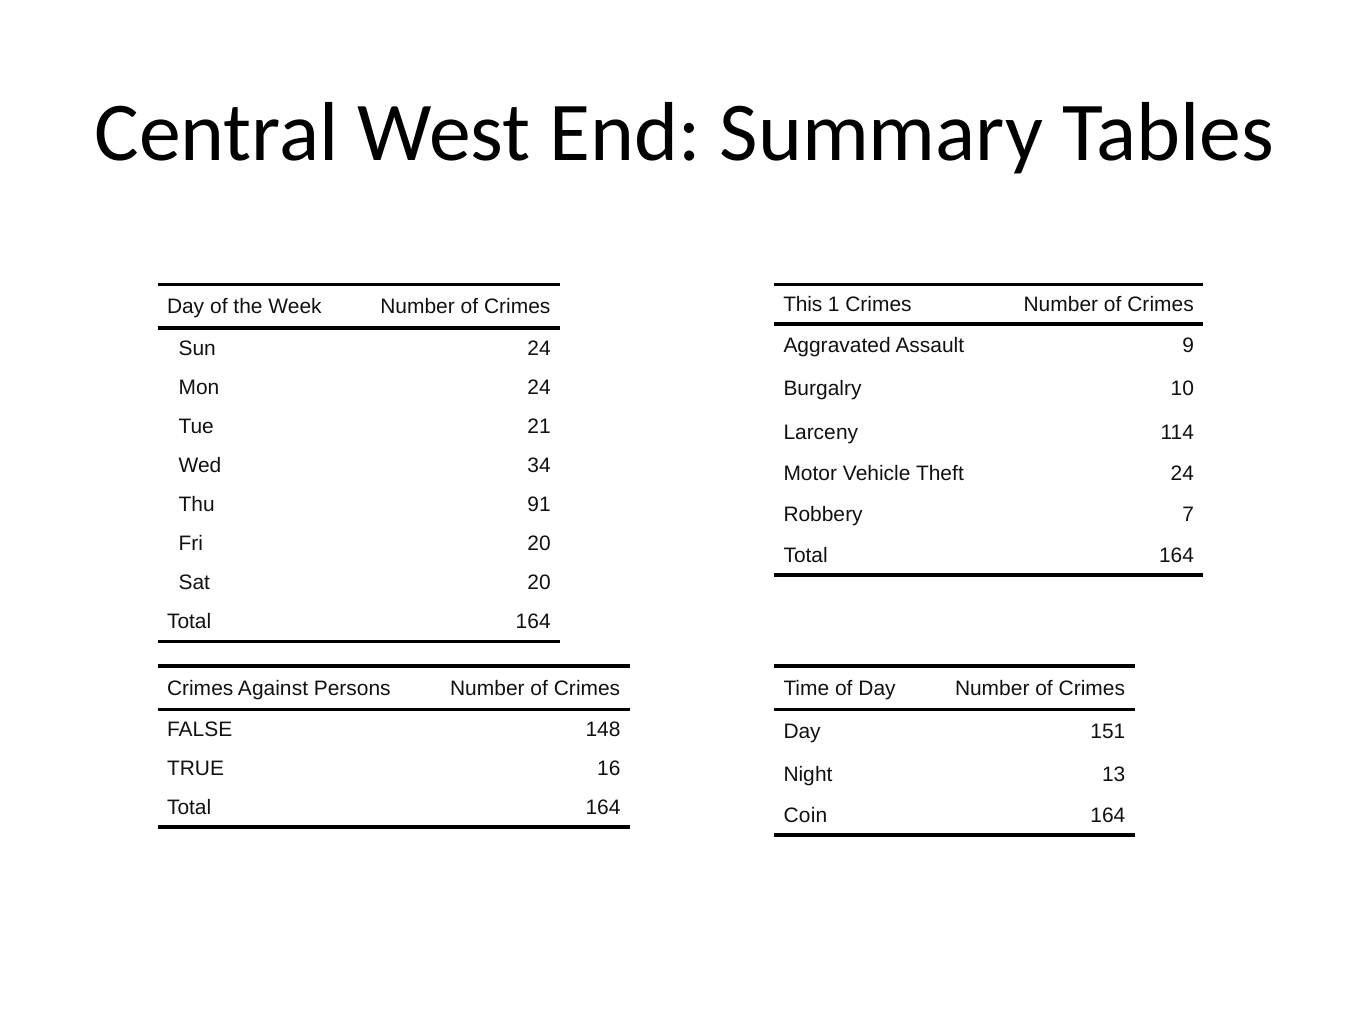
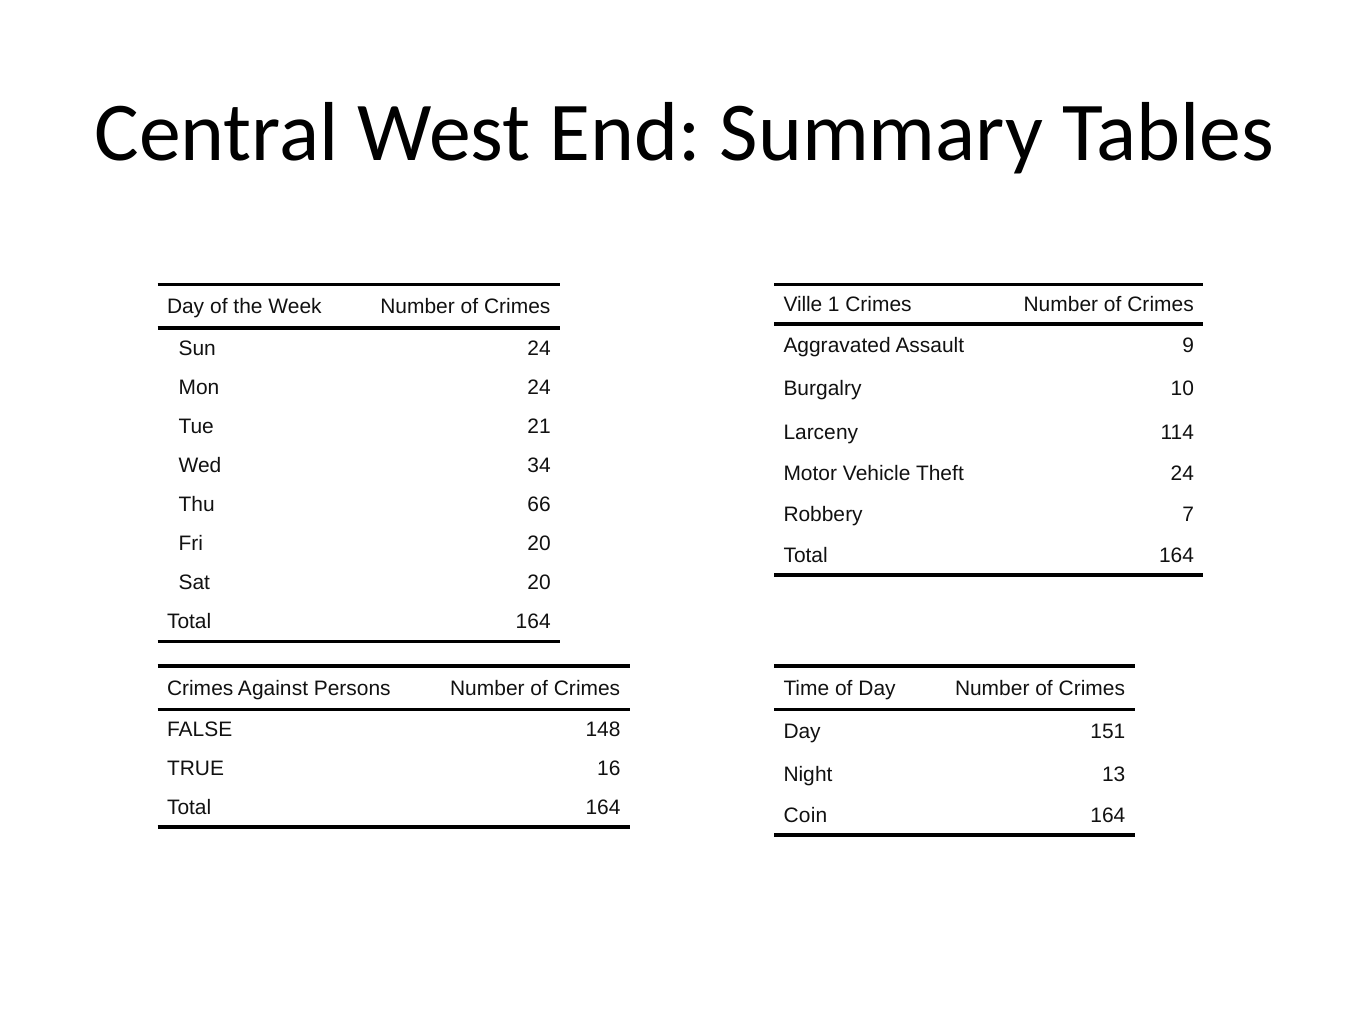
This: This -> Ville (803, 305)
91: 91 -> 66 (539, 505)
